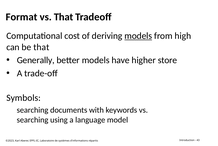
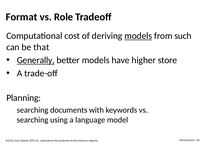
vs That: That -> Role (64, 17)
high: high -> such (183, 36)
Generally underline: none -> present (36, 60)
Symbols: Symbols -> Planning (24, 97)
